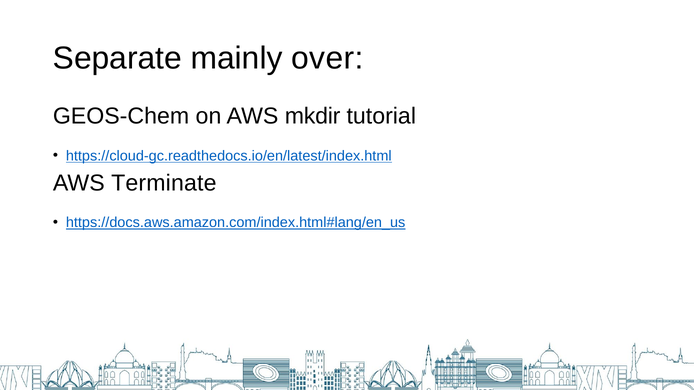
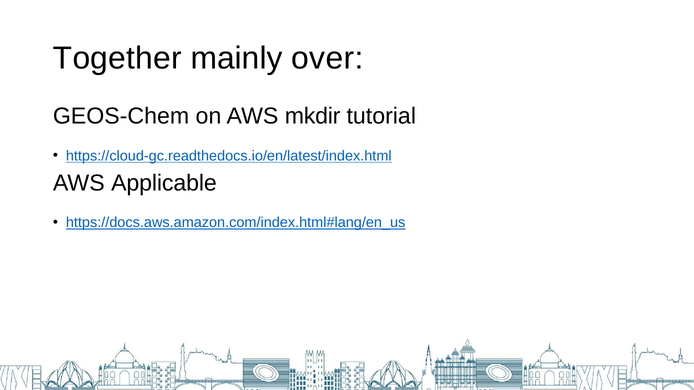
Separate: Separate -> Together (117, 58)
Terminate: Terminate -> Applicable (164, 183)
